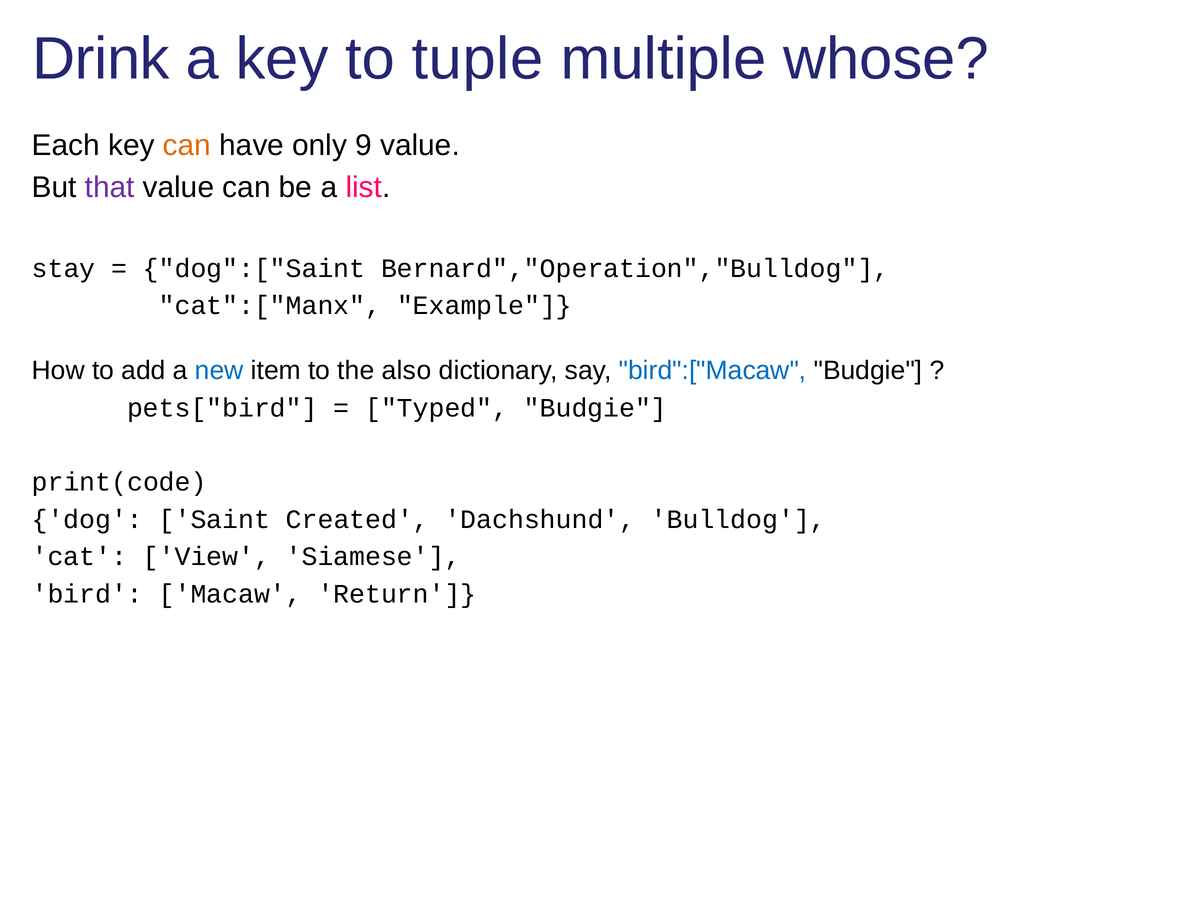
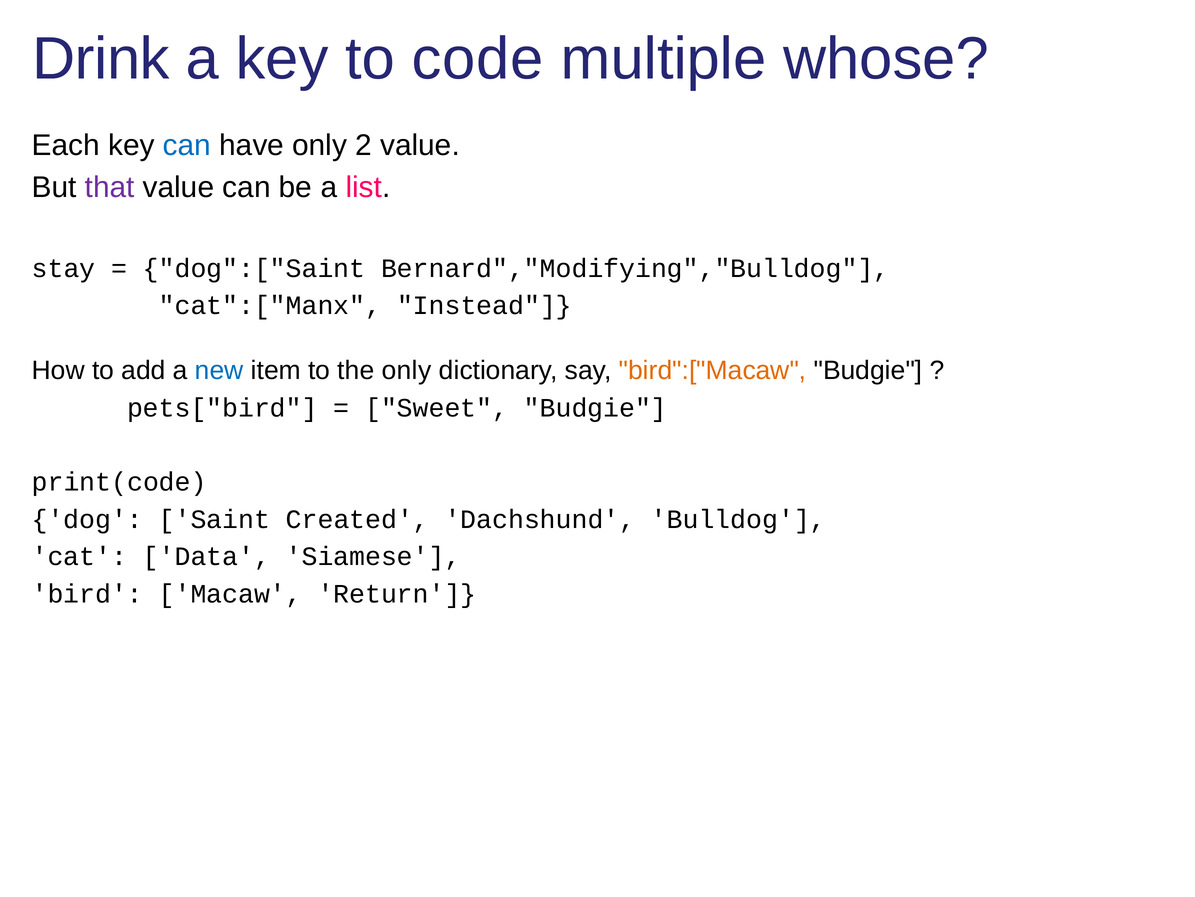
tuple: tuple -> code (478, 59)
can colour: orange -> blue (187, 145)
9: 9 -> 2 (363, 145)
Bernard","Operation","Bulldog: Bernard","Operation","Bulldog -> Bernard","Modifying","Bulldog (635, 268)
Example: Example -> Instead (484, 305)
the also: also -> only (407, 370)
bird":["Macaw colour: blue -> orange (713, 370)
Typed: Typed -> Sweet (437, 407)
View: View -> Data (206, 556)
